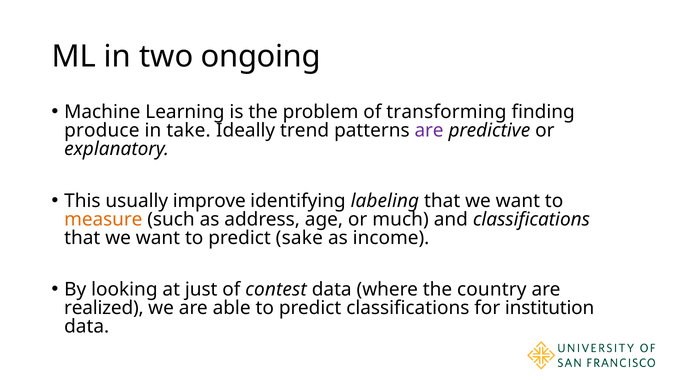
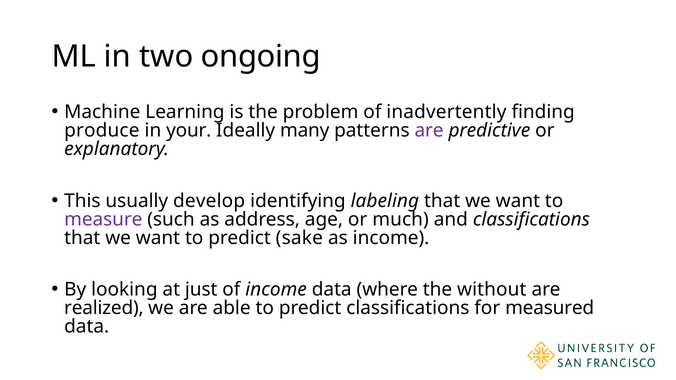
transforming: transforming -> inadvertently (446, 112)
take: take -> your (189, 131)
trend: trend -> many (305, 131)
improve: improve -> develop (209, 201)
measure colour: orange -> purple (103, 219)
of contest: contest -> income (276, 290)
country: country -> without (492, 290)
institution: institution -> measured (550, 308)
